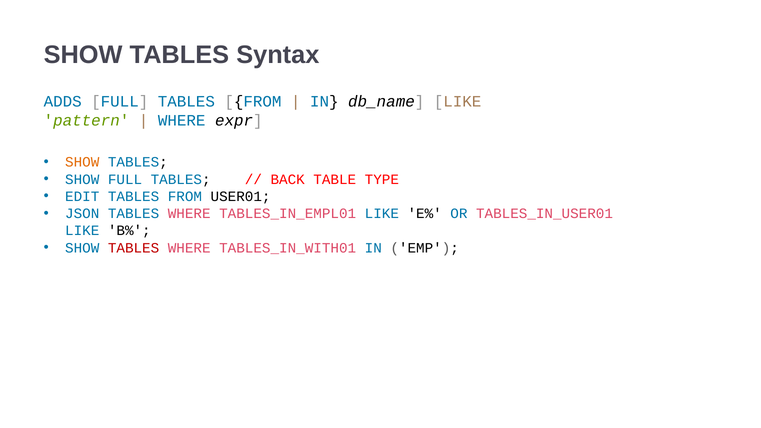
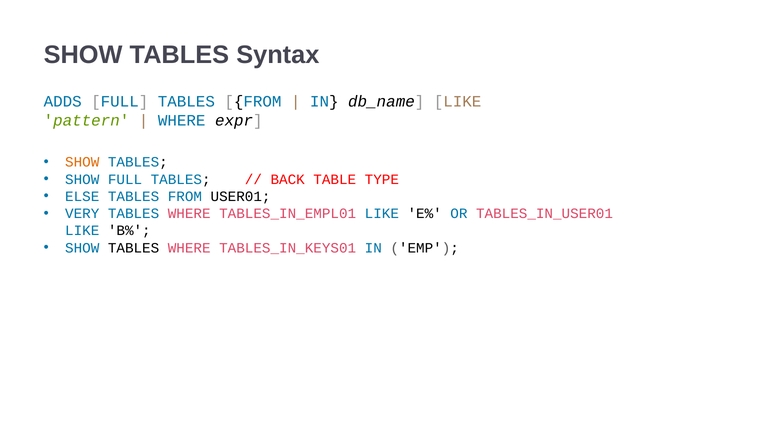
EDIT: EDIT -> ELSE (82, 197)
JSON: JSON -> VERY (82, 214)
TABLES colour: red -> black (134, 248)
TABLES_IN_WITH01: TABLES_IN_WITH01 -> TABLES_IN_KEYS01 (288, 248)
